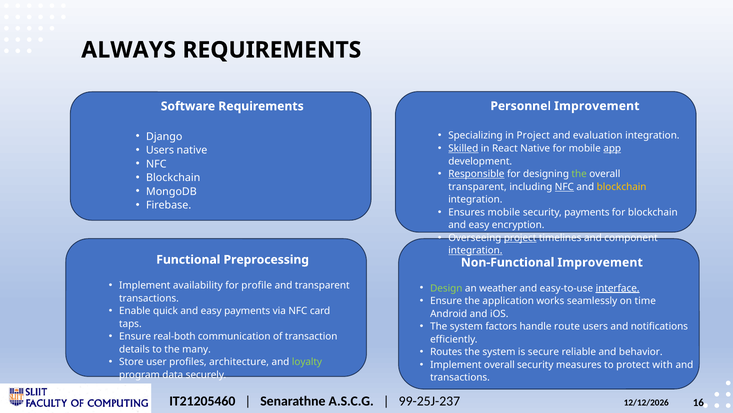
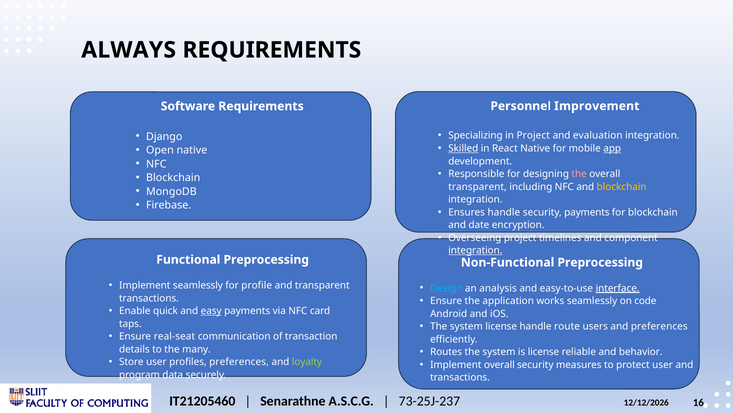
Users: Users -> Open (160, 150)
Responsible underline: present -> none (476, 174)
the colour: light green -> pink (579, 174)
NFC underline: present -> none (564, 186)
Ensures mobile: mobile -> handle (504, 212)
easy: easy -> date (479, 225)
project underline: present -> none (520, 237)
Non-Functional Improvement: Improvement -> Preprocessing (600, 262)
Implement availability: availability -> seamlessly (198, 285)
Design colour: light green -> light blue (446, 288)
weather: weather -> analysis (498, 288)
time: time -> code (645, 300)
easy underline: none -> present (211, 310)
system factors: factors -> license (501, 326)
and notifications: notifications -> preferences (659, 326)
real-both: real-both -> real-seat (174, 336)
is secure: secure -> license (544, 351)
profiles architecture: architecture -> preferences (239, 361)
protect with: with -> user (663, 364)
99-25J-237: 99-25J-237 -> 73-25J-237 (429, 400)
